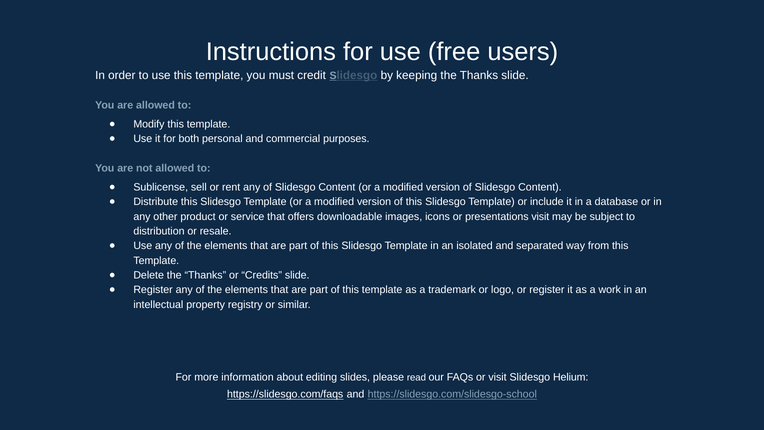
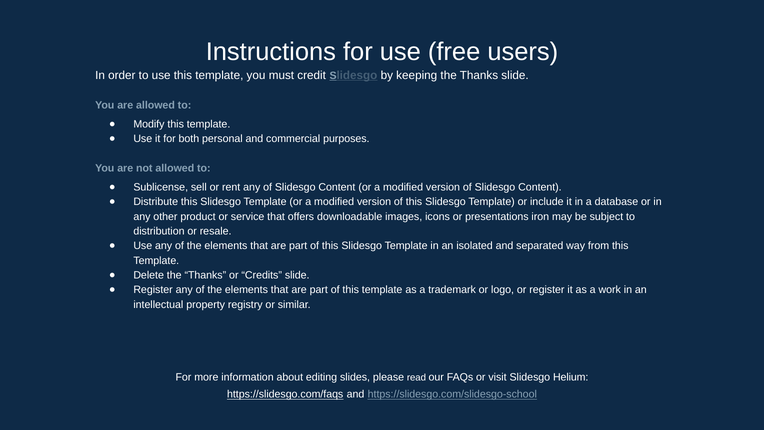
presentations visit: visit -> iron (540, 216)
